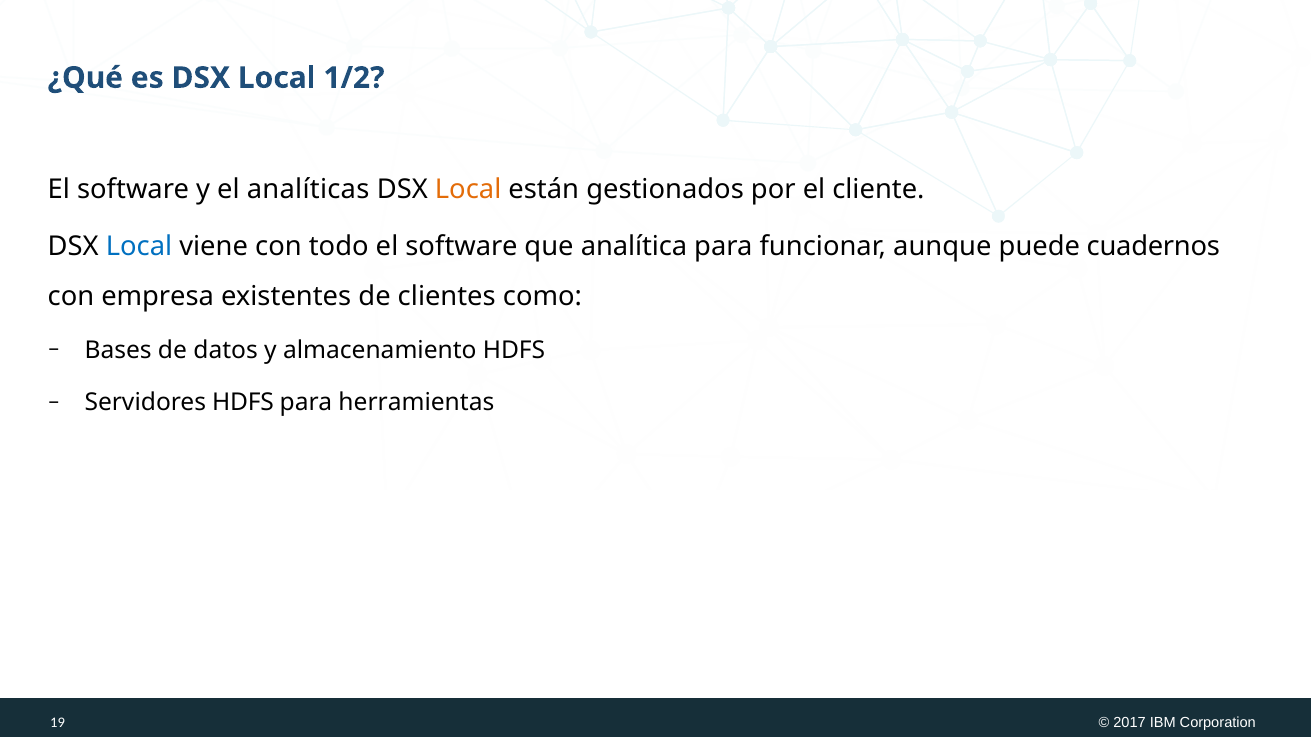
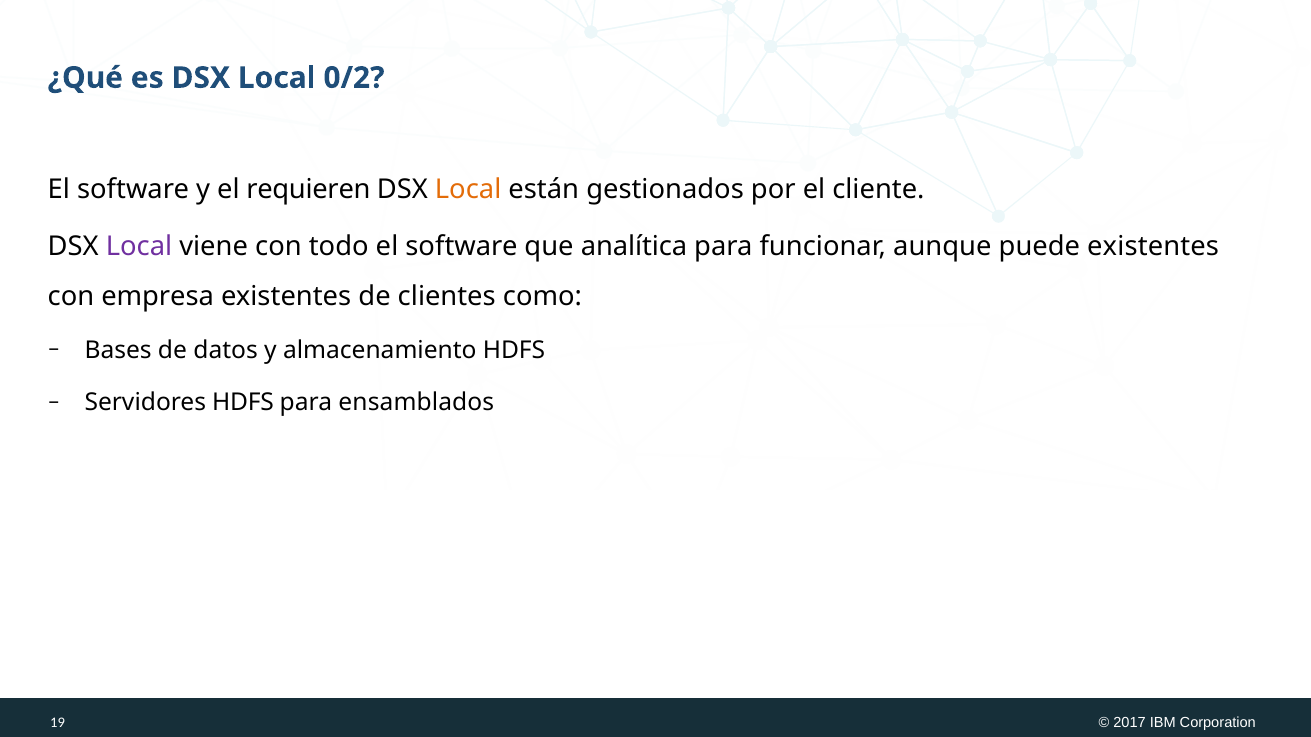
1/2: 1/2 -> 0/2 (354, 78)
analíticas: analíticas -> requieren (308, 190)
Local colour: blue -> purple (139, 247)
puede cuadernos: cuadernos -> existentes (1153, 247)
herramientas: herramientas -> ensamblados (416, 403)
